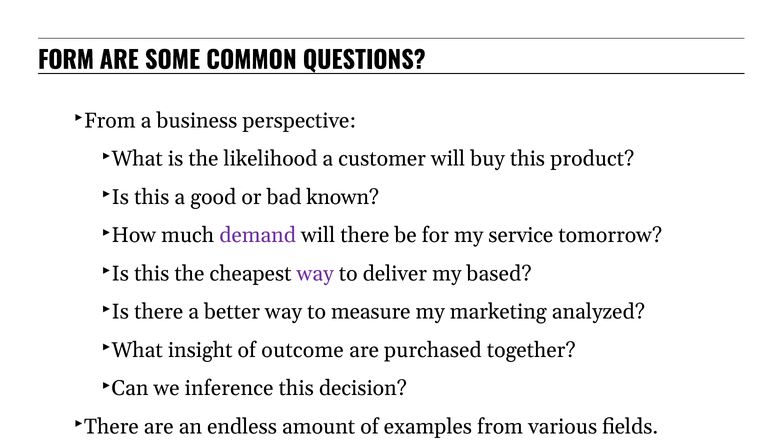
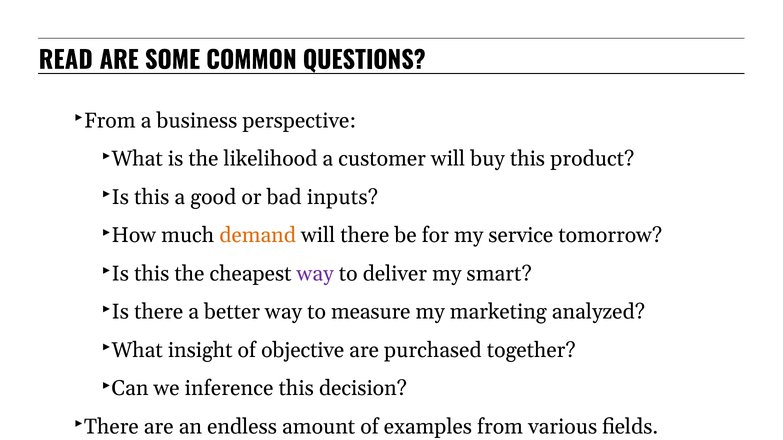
FORM: FORM -> READ (66, 61)
known: known -> inputs (342, 197)
demand colour: purple -> orange (258, 235)
based: based -> smart (499, 273)
outcome: outcome -> objective (303, 350)
